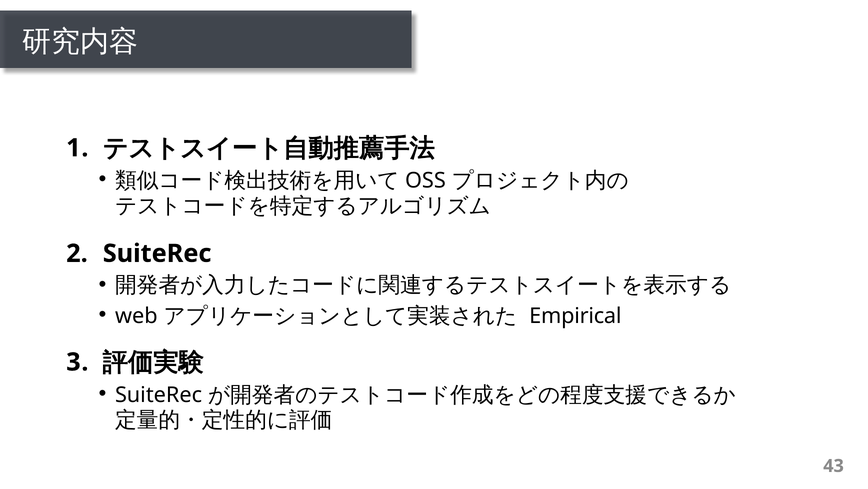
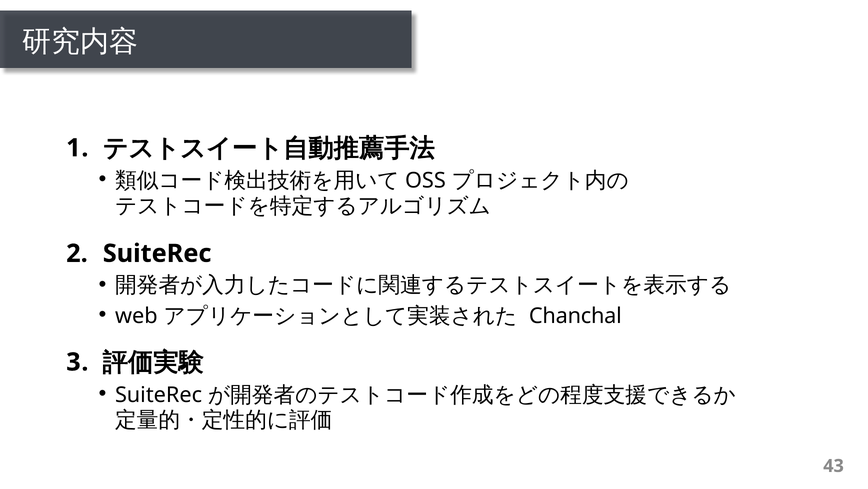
Empirical: Empirical -> Chanchal (575, 315)
